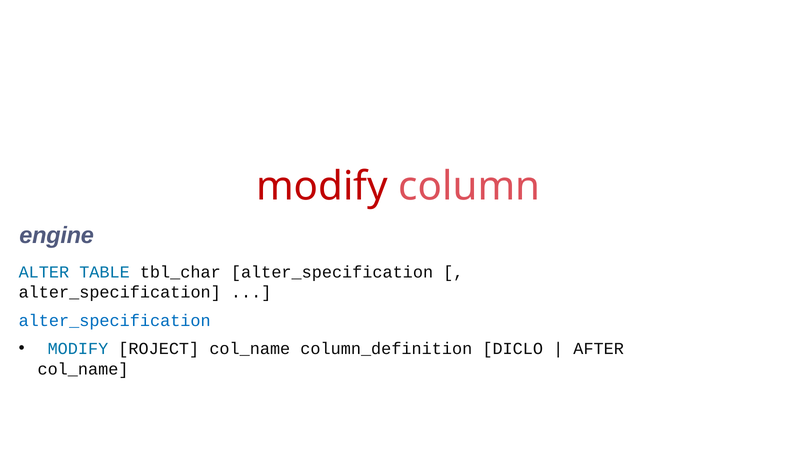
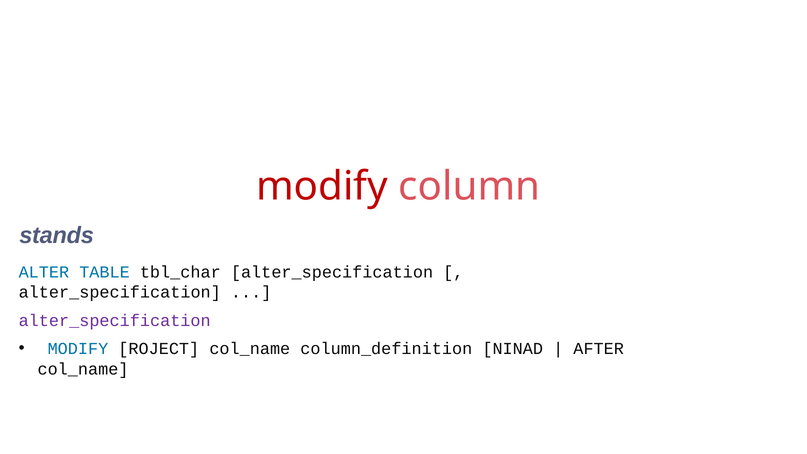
engine: engine -> stands (57, 236)
alter_specification colour: blue -> purple (115, 321)
DICLO: DICLO -> NINAD (513, 349)
